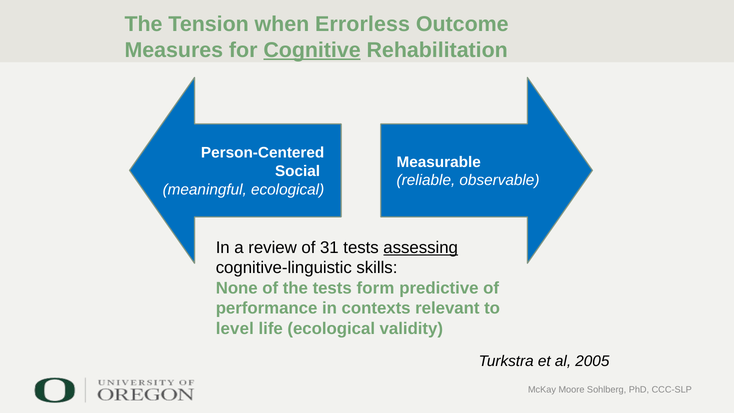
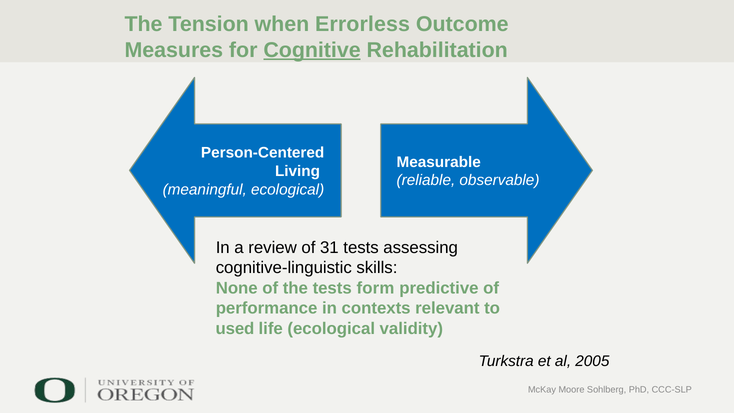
Social: Social -> Living (298, 171)
assessing underline: present -> none (421, 248)
level: level -> used (235, 328)
